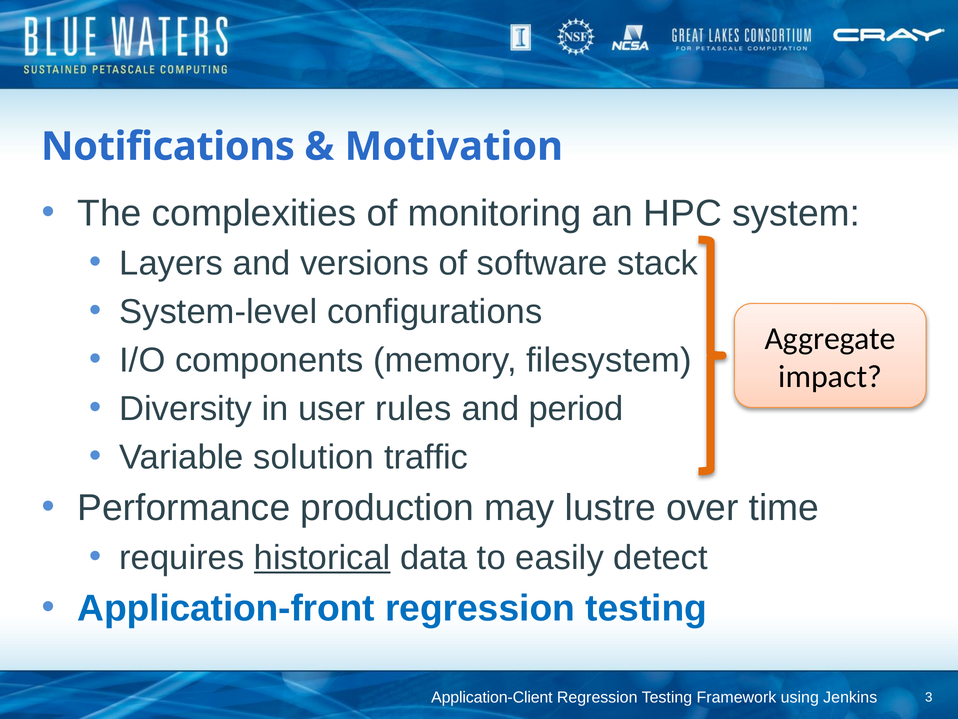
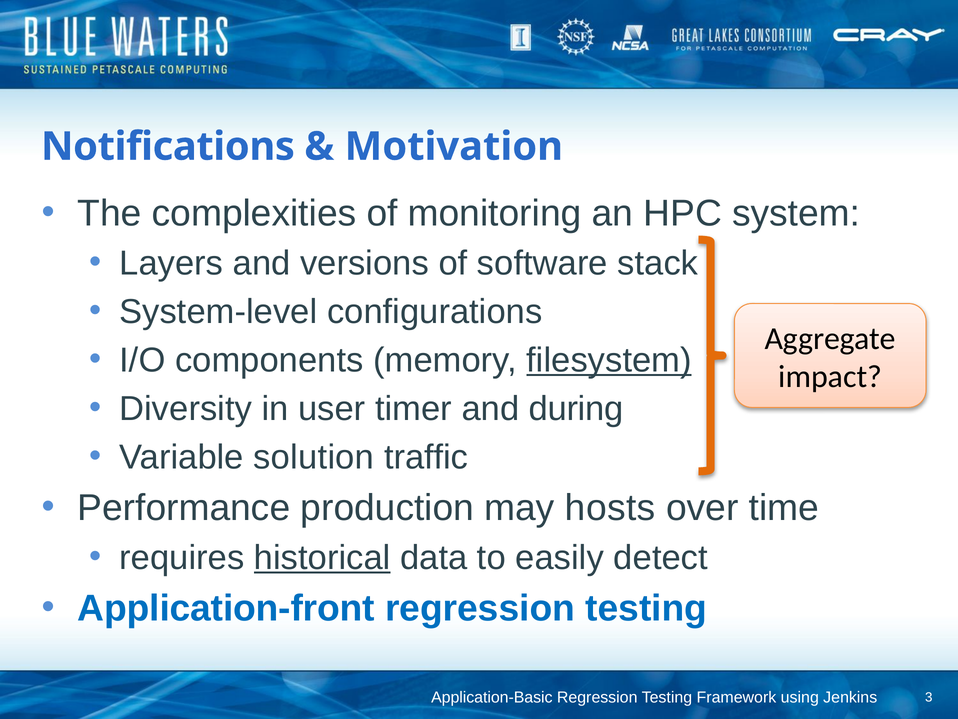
filesystem underline: none -> present (609, 360)
rules: rules -> timer (413, 408)
period: period -> during (576, 408)
lustre: lustre -> hosts (610, 508)
Application-Client: Application-Client -> Application-Basic (492, 697)
